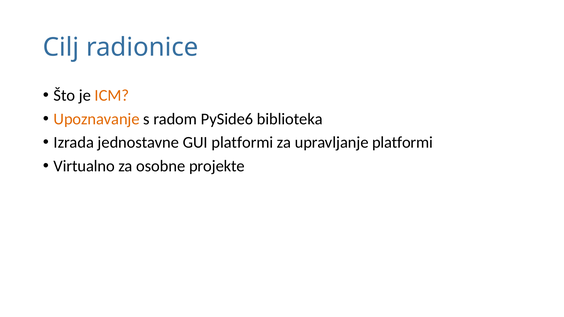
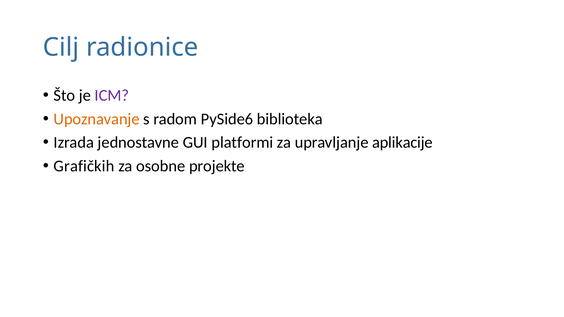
ICM colour: orange -> purple (112, 95)
upravljanje platformi: platformi -> aplikacije (402, 143)
Virtualno: Virtualno -> Grafičkih (84, 166)
